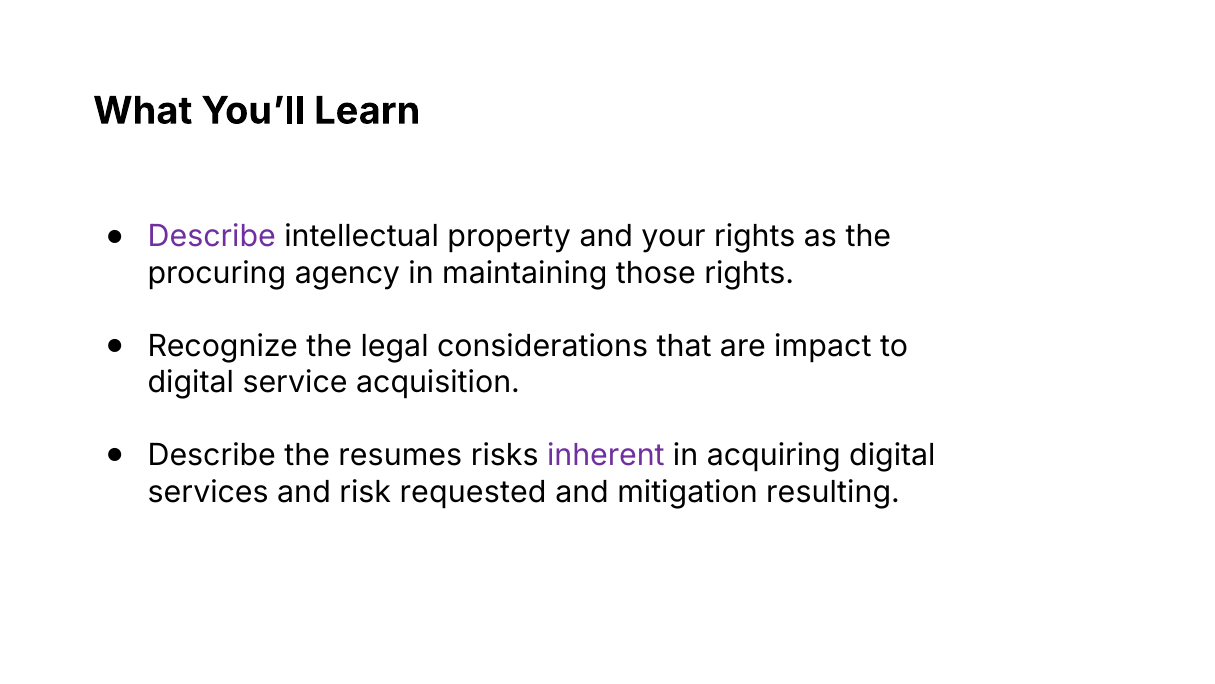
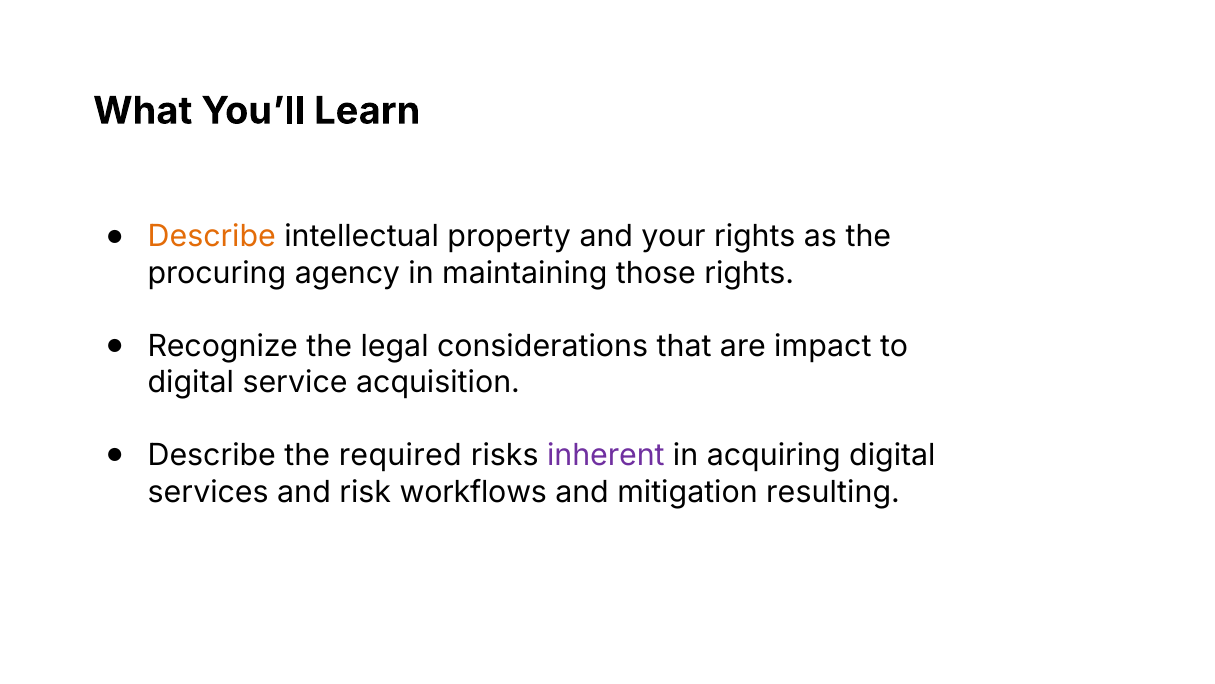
Describe colour: purple -> orange (212, 236)
resumes: resumes -> required (400, 455)
requested: requested -> workflows (473, 492)
